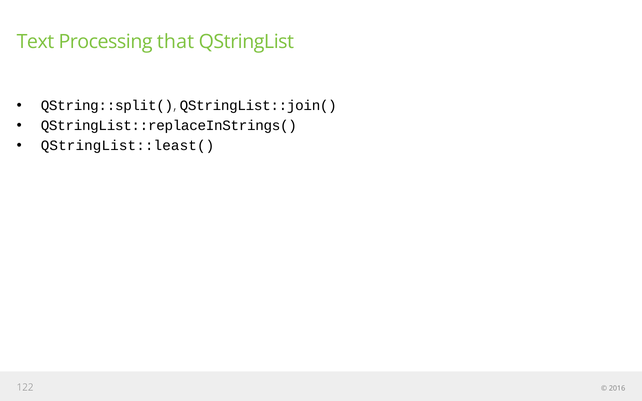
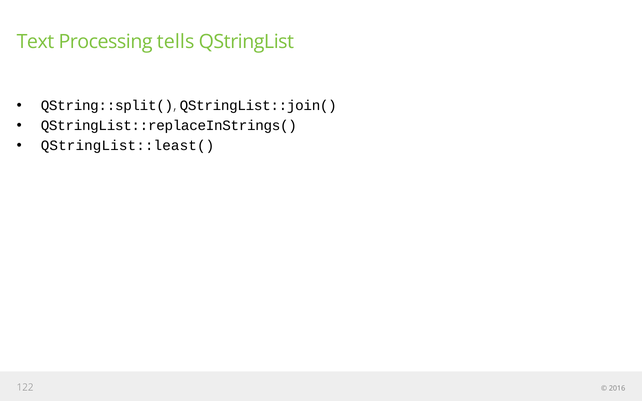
that: that -> tells (176, 42)
